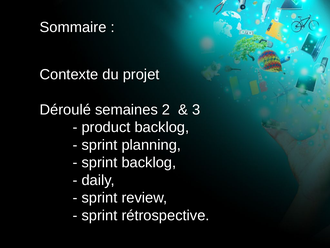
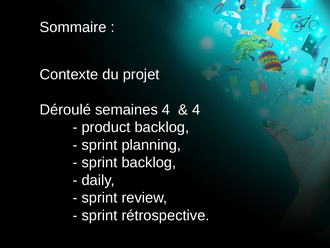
semaines 2: 2 -> 4 (166, 109)
3: 3 -> 4 (196, 109)
